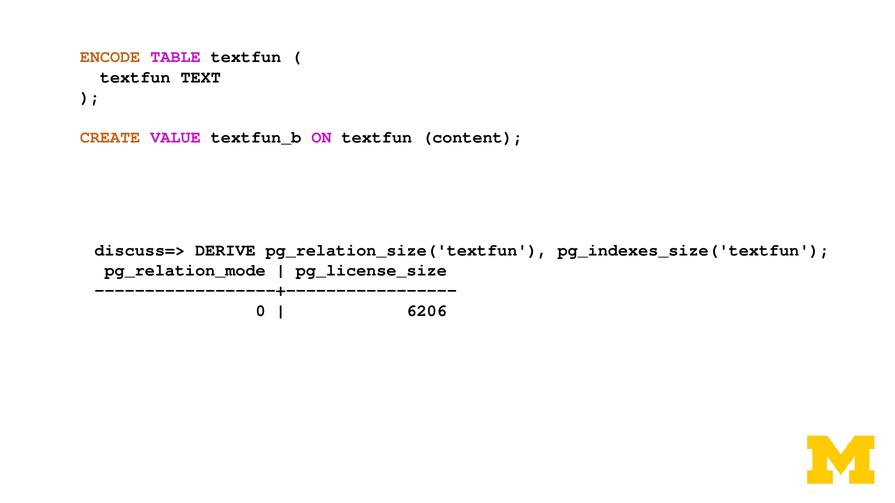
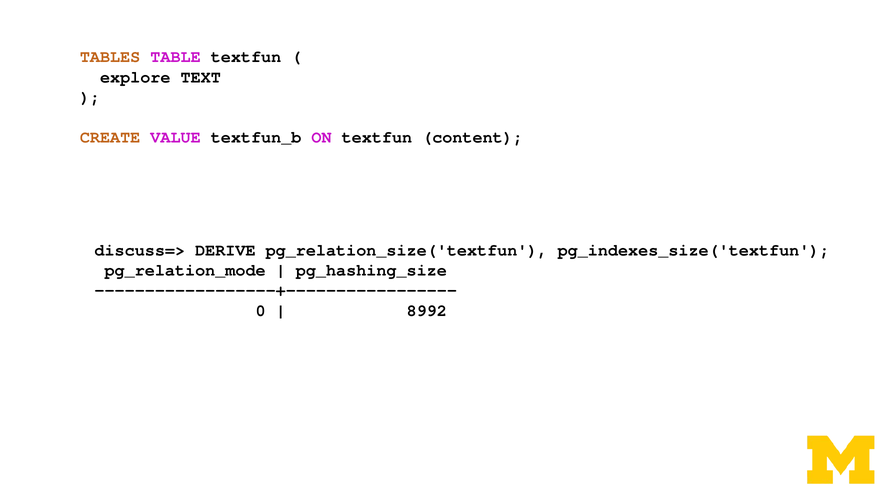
ENCODE: ENCODE -> TABLES (110, 57)
textfun: textfun -> explore (135, 77)
pg_license_size: pg_license_size -> pg_hashing_size (371, 271)
6206: 6206 -> 8992 (427, 311)
